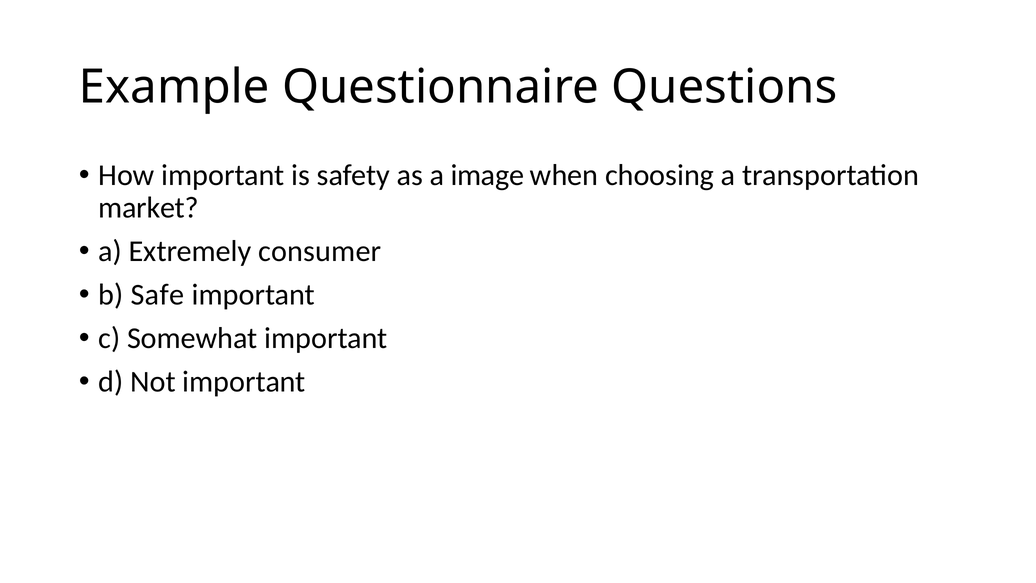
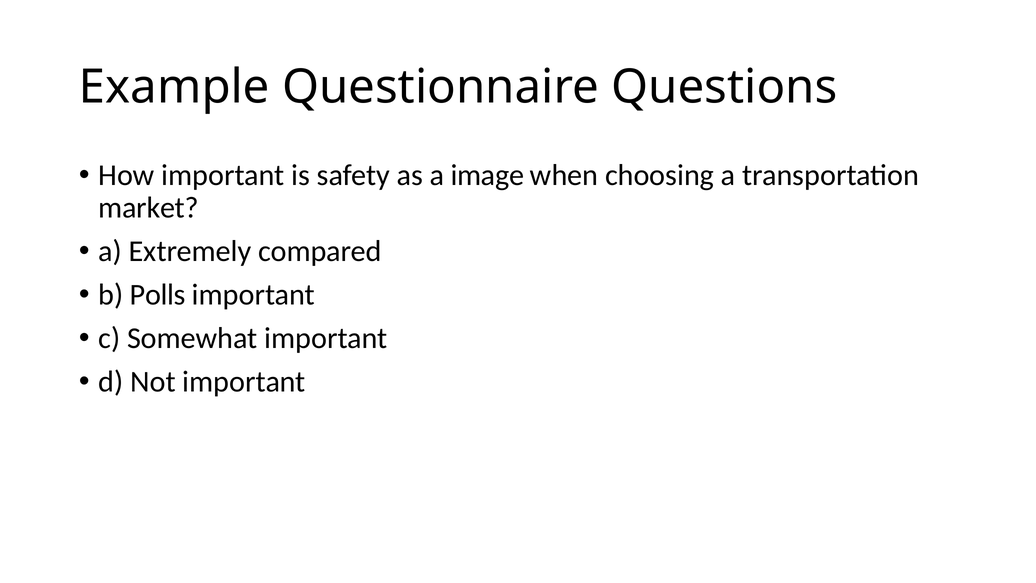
consumer: consumer -> compared (320, 251)
Safe: Safe -> Polls (158, 295)
